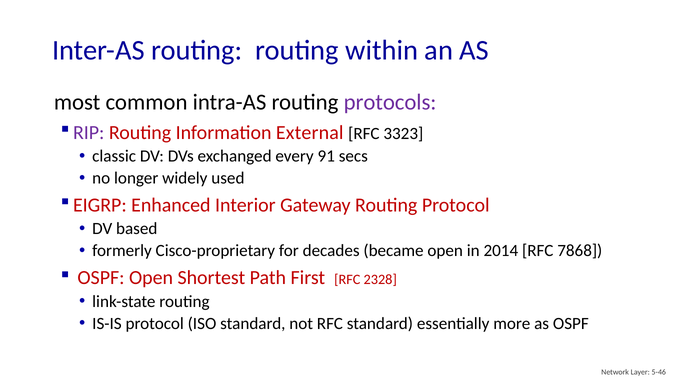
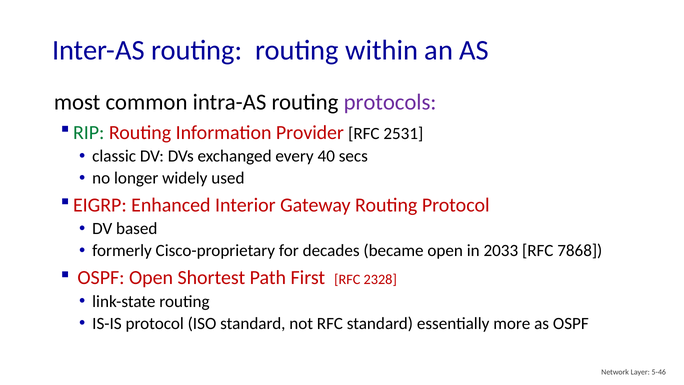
RIP colour: purple -> green (89, 132)
External: External -> Provider (310, 132)
3323: 3323 -> 2531 (403, 133)
91: 91 -> 40 (326, 156)
2014: 2014 -> 2033 (501, 251)
